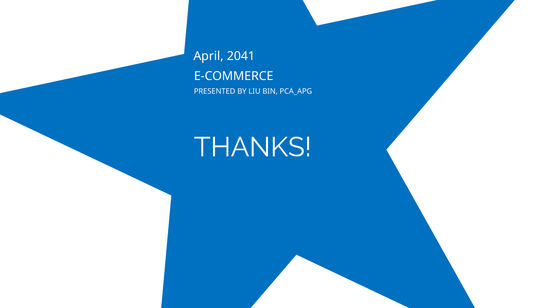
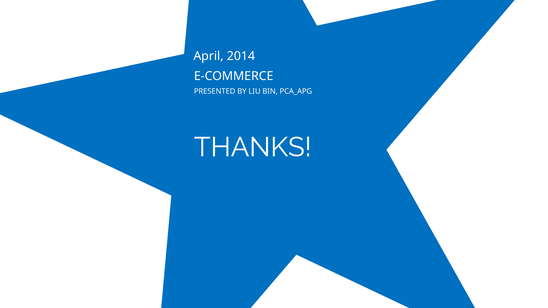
2041: 2041 -> 2014 (241, 56)
